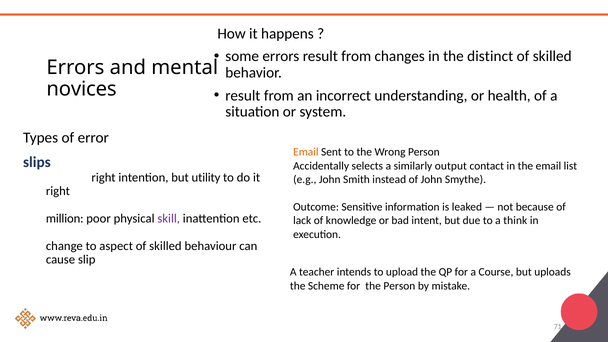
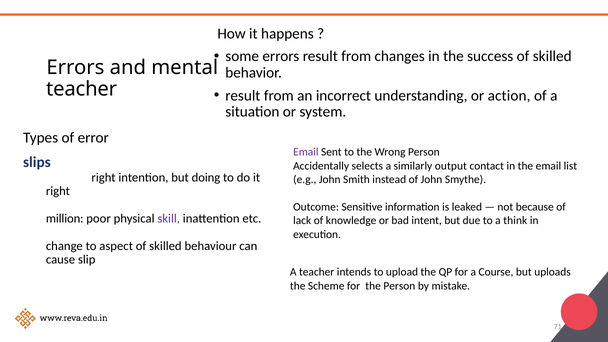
distinct: distinct -> success (490, 56)
novices: novices -> teacher (82, 89)
health: health -> action (509, 96)
Email colour: orange -> purple (306, 152)
utility: utility -> doing (206, 177)
